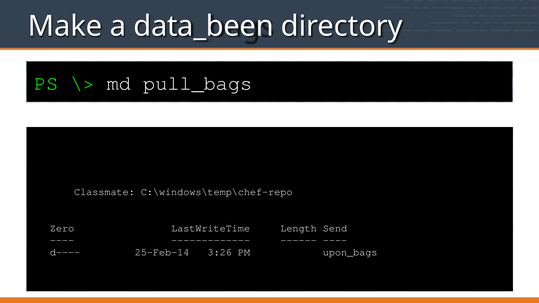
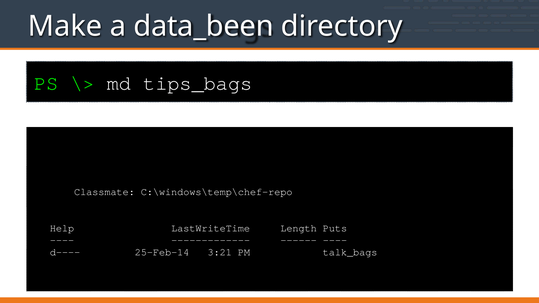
pull_bags: pull_bags -> tips_bags (198, 83)
Zero: Zero -> Help (62, 228)
Send: Send -> Puts (335, 228)
3:26: 3:26 -> 3:21 (220, 252)
upon_bags: upon_bags -> talk_bags (350, 252)
